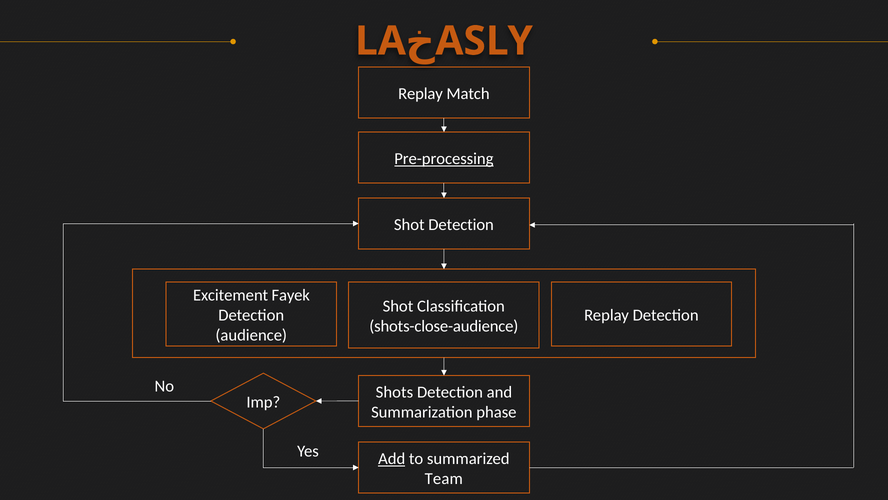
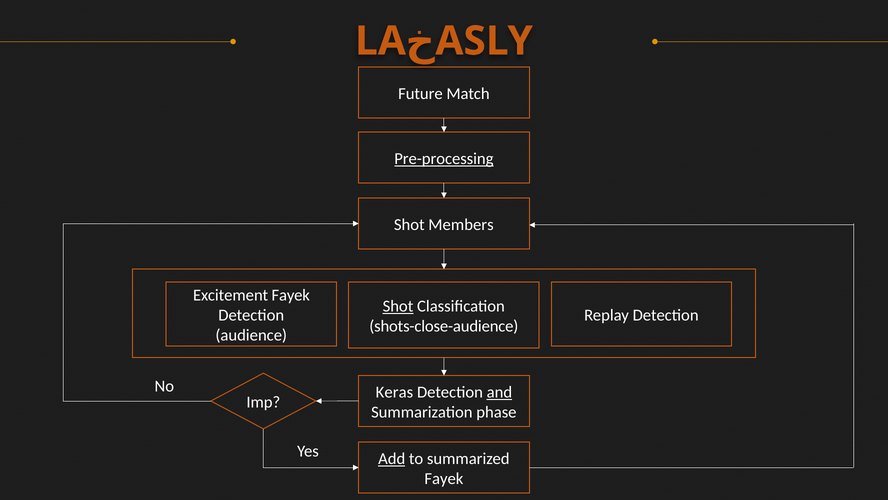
Replay: Replay -> Future (420, 94)
Shot Detection: Detection -> Members (461, 224)
Shot underline: none -> present (398, 306)
Shots: Shots -> Keras (394, 392)
and underline: none -> present (499, 392)
Team: Team -> Fayek (444, 478)
